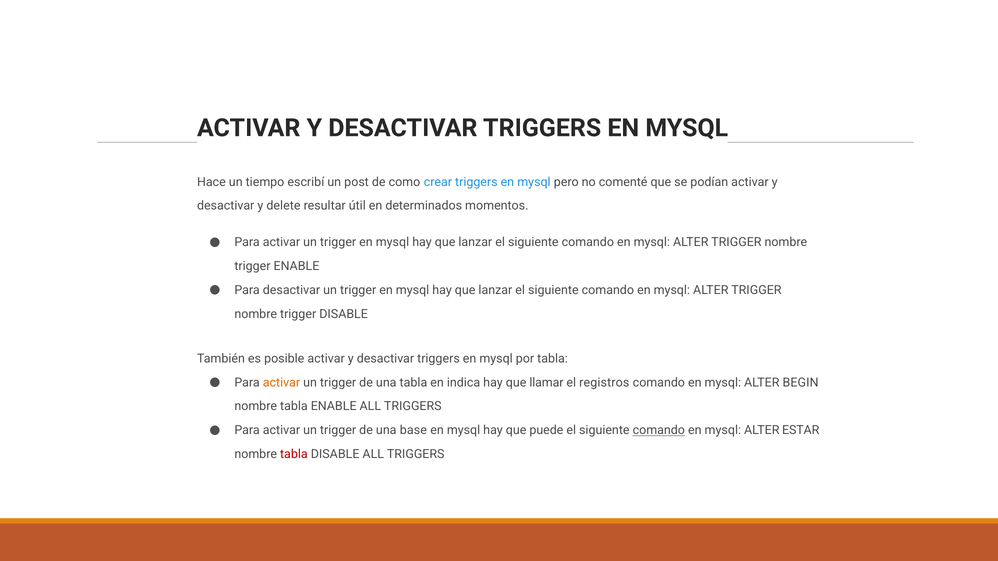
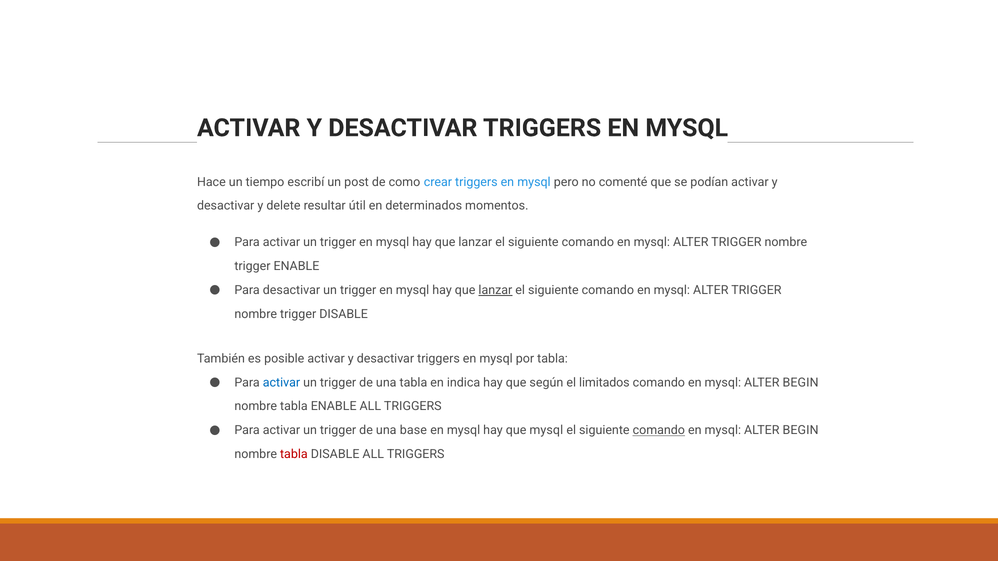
lanzar underline: none -> present (495, 290)
activar colour: orange -> blue (281, 383)
llamar: llamar -> según (546, 383)
registros: registros -> limitados (604, 383)
que puede: puede -> mysql (546, 431)
ESTAR: ESTAR -> BEGIN (801, 431)
